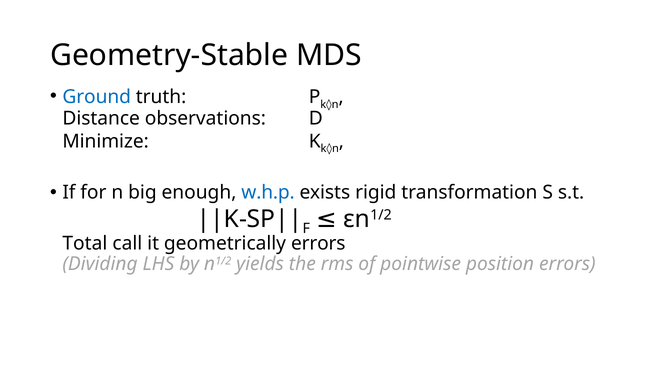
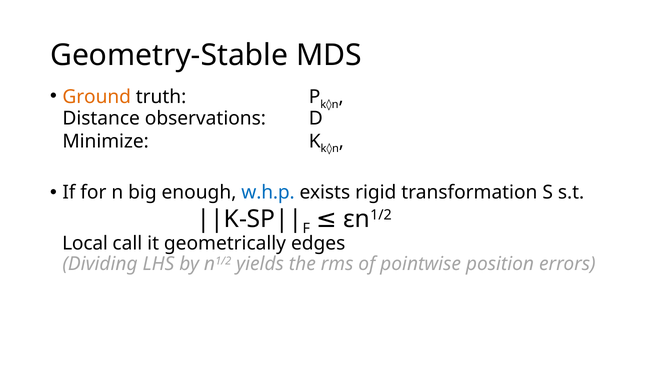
Ground colour: blue -> orange (97, 97)
Total: Total -> Local (85, 243)
geometrically errors: errors -> edges (318, 243)
